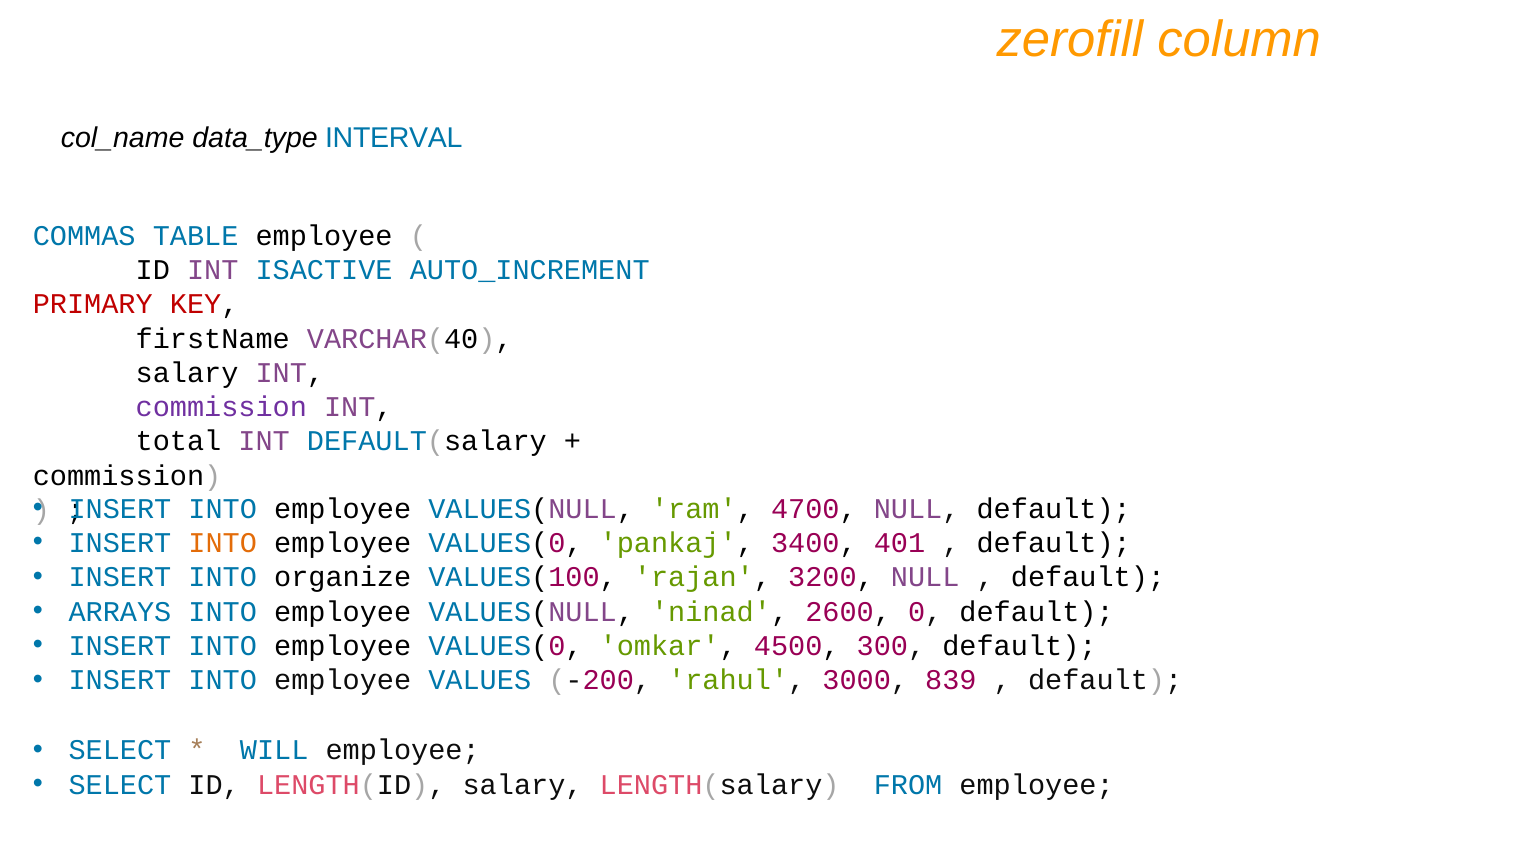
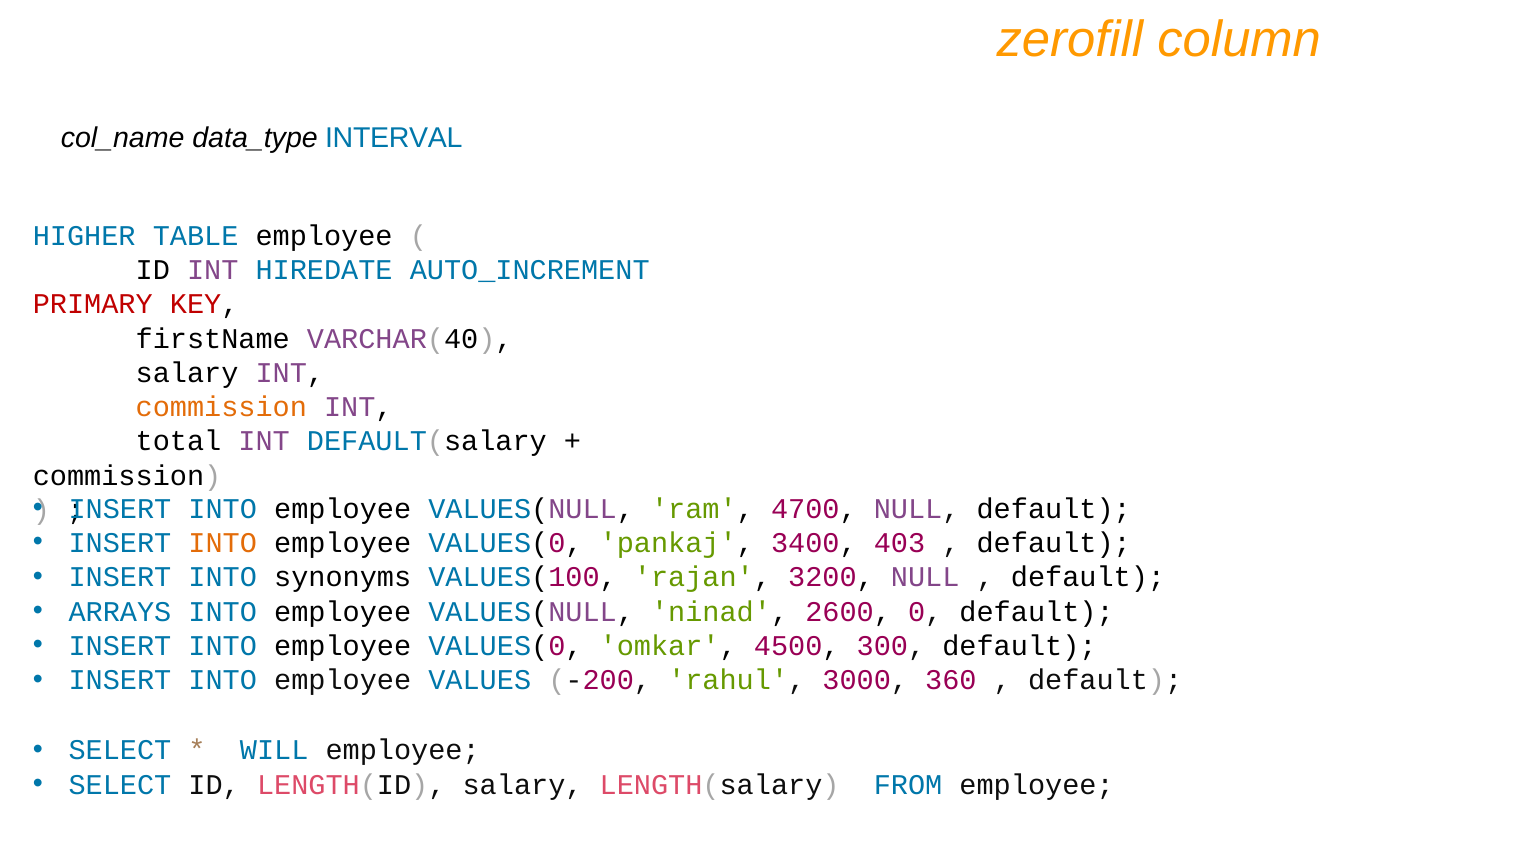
COMMAS: COMMAS -> HIGHER (84, 236)
ISACTIVE: ISACTIVE -> HIREDATE (324, 270)
commission colour: purple -> orange (221, 407)
401: 401 -> 403 (900, 543)
organize: organize -> synonyms (343, 577)
839: 839 -> 360 (951, 680)
